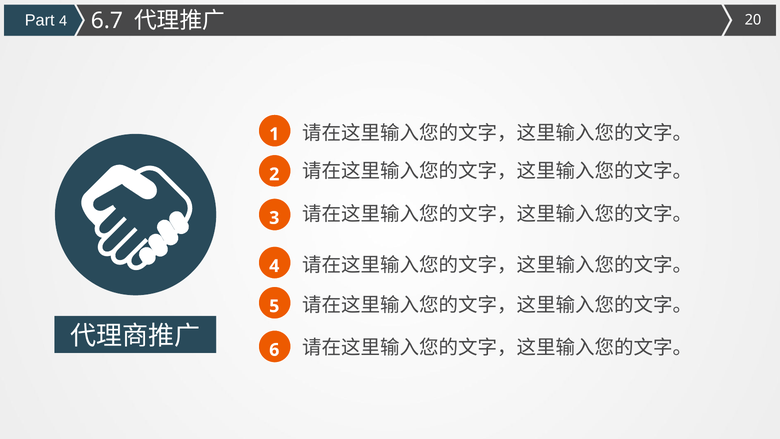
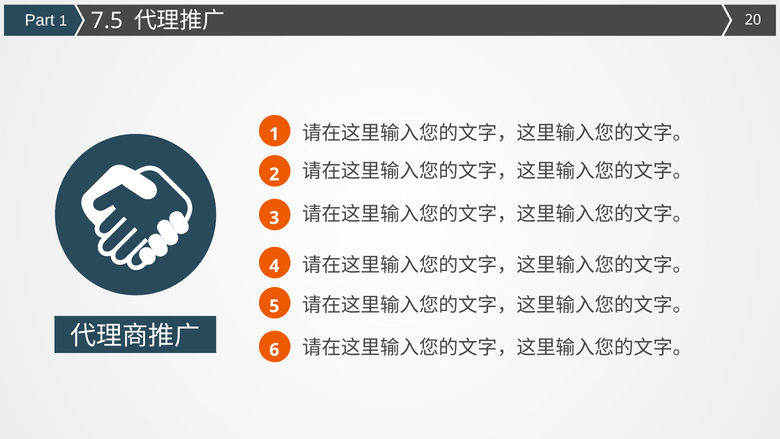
Part 4: 4 -> 1 (63, 21)
6.7: 6.7 -> 7.5 (107, 21)
